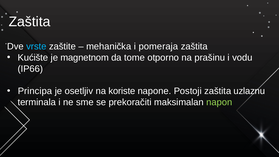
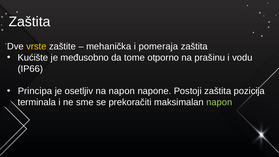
vrste colour: light blue -> yellow (36, 46)
magnetnom: magnetnom -> međusobno (85, 58)
na koriste: koriste -> napon (122, 91)
uzlaznu: uzlaznu -> pozicija (249, 91)
